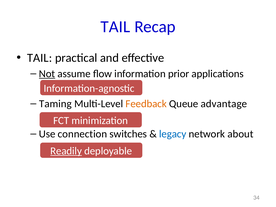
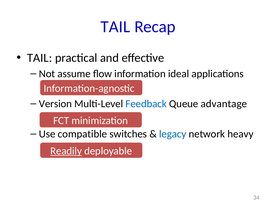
Not underline: present -> none (47, 74)
prior: prior -> ideal (179, 74)
Taming: Taming -> Version (55, 104)
Feedback colour: orange -> blue (146, 104)
connection: connection -> compatible (82, 134)
about: about -> heavy (240, 134)
